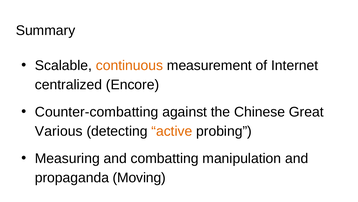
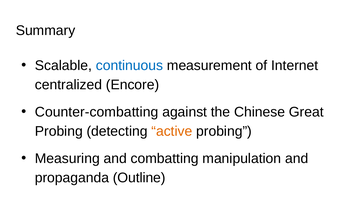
continuous colour: orange -> blue (129, 65)
Various: Various -> Probing (59, 131)
Moving: Moving -> Outline (139, 177)
